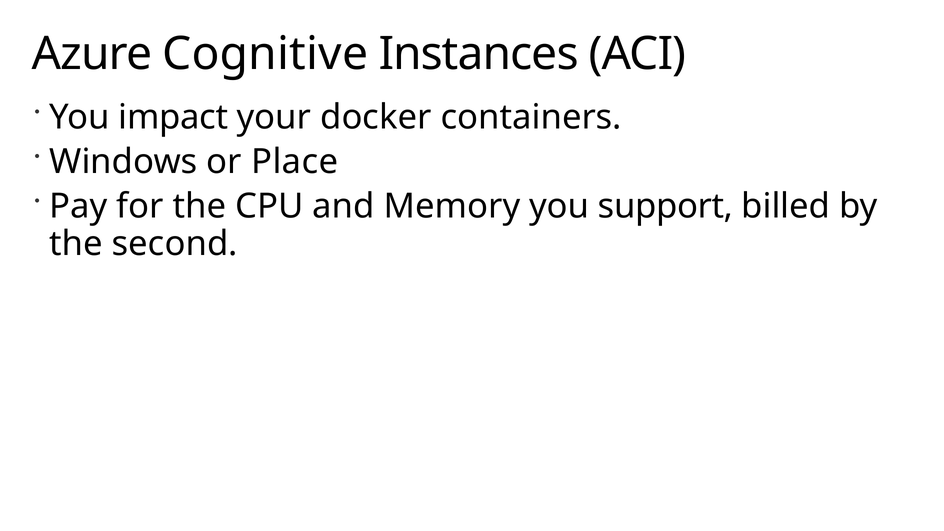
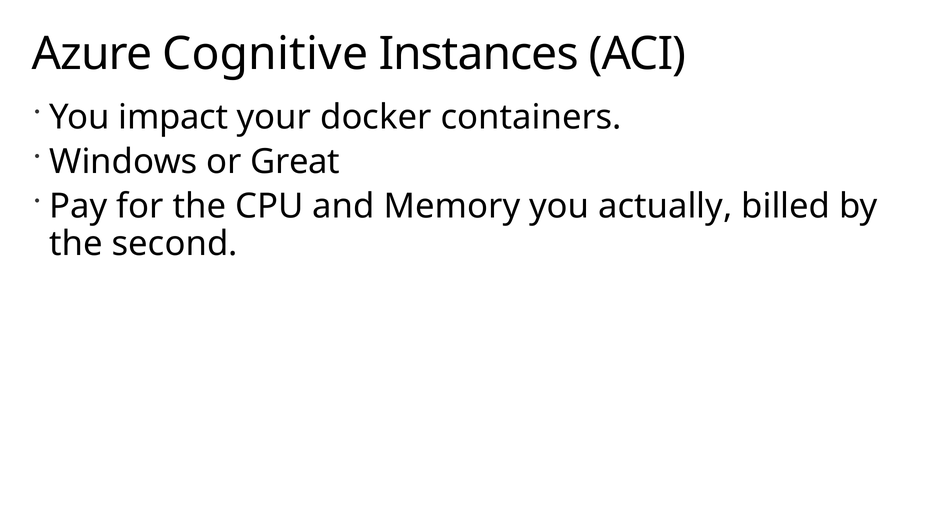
Place: Place -> Great (295, 162)
support: support -> actually (665, 206)
